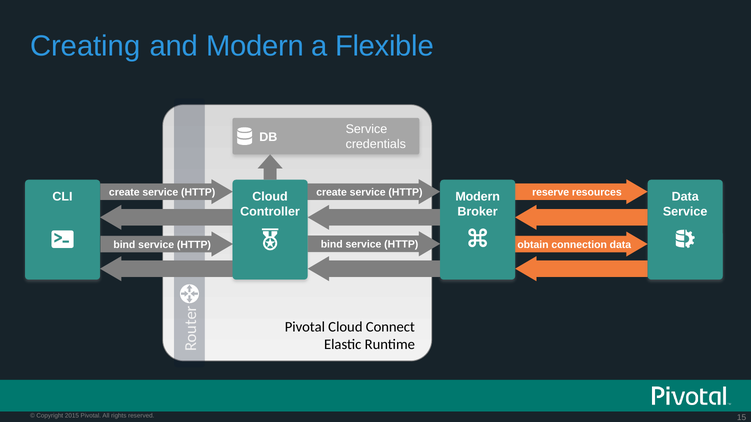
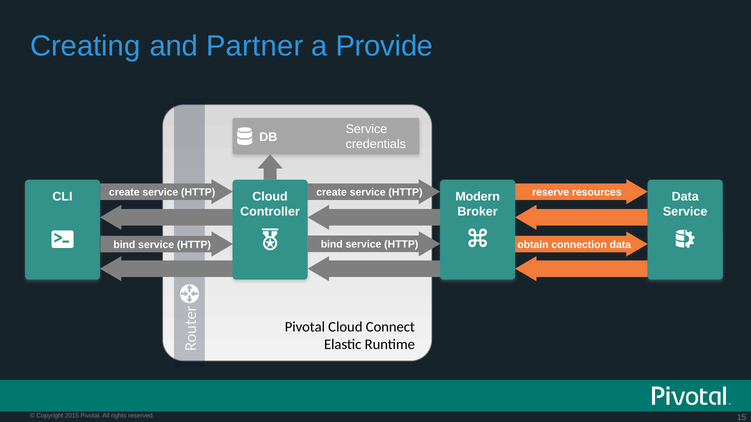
and Modern: Modern -> Partner (255, 46)
Flexible: Flexible -> Provide (384, 46)
